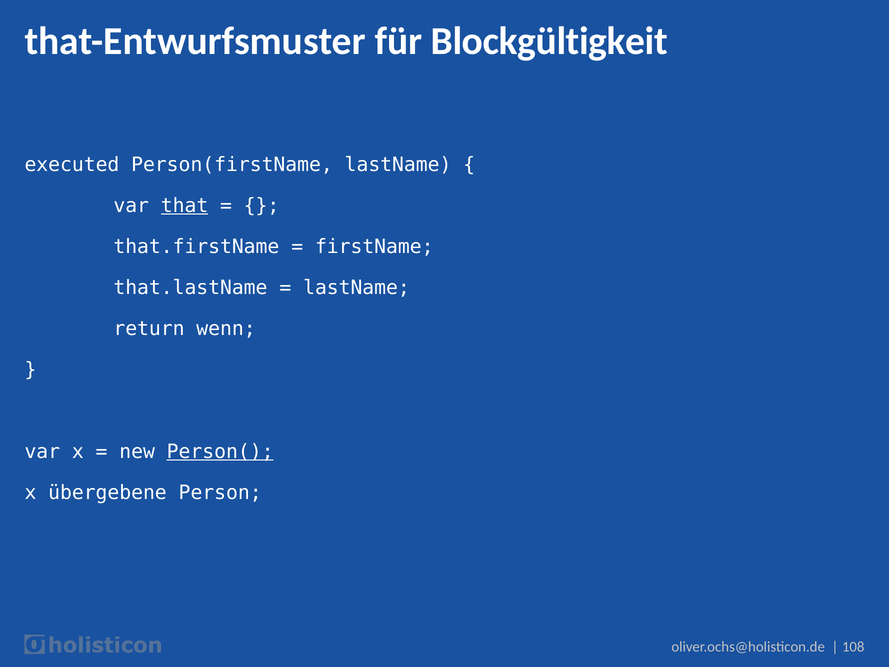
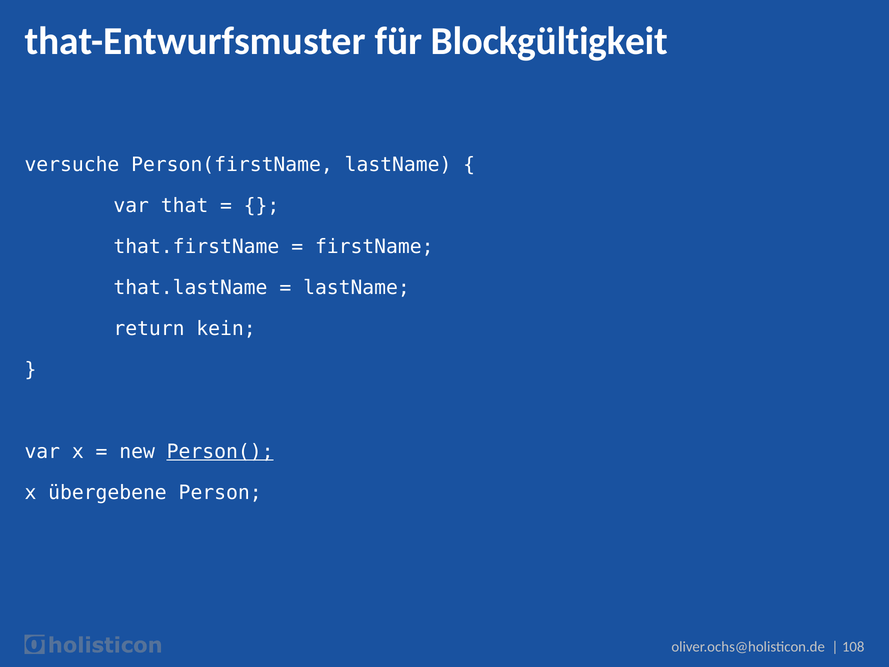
executed: executed -> versuche (72, 164)
that underline: present -> none (185, 205)
wenn: wenn -> kein (226, 328)
